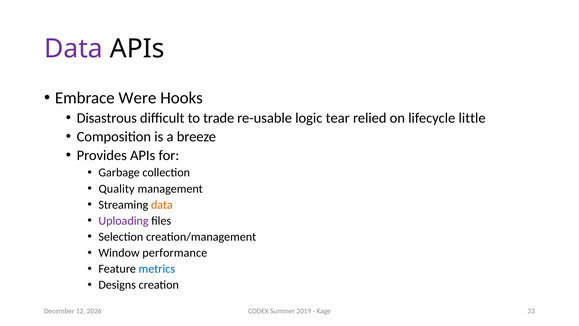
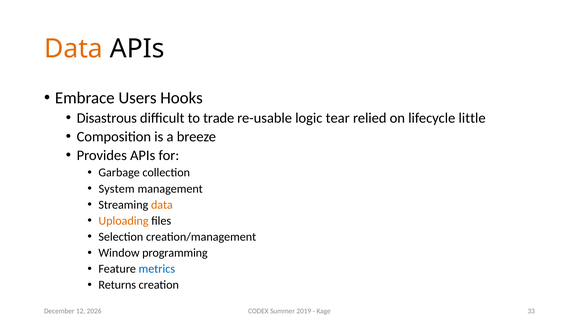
Data colour: purple -> orange (73, 49)
Were: Were -> Users (137, 98)
Quality: Quality -> System (117, 189)
Uploading colour: purple -> orange (123, 221)
performance: performance -> programming (175, 253)
Designs: Designs -> Returns (117, 285)
